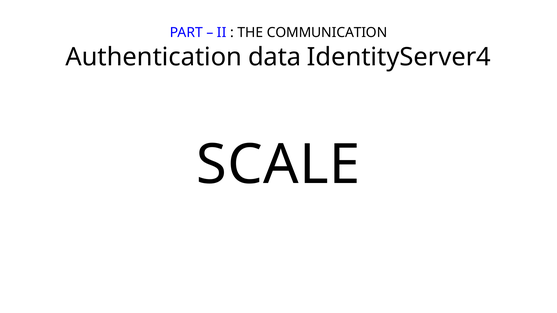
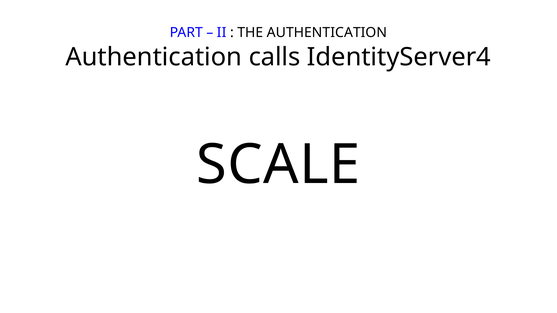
THE COMMUNICATION: COMMUNICATION -> AUTHENTICATION (327, 33)
data: data -> calls (275, 57)
